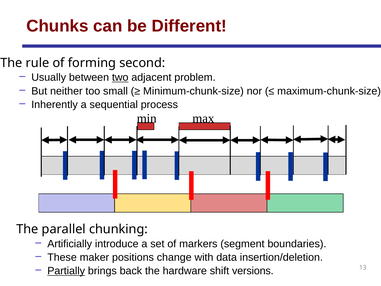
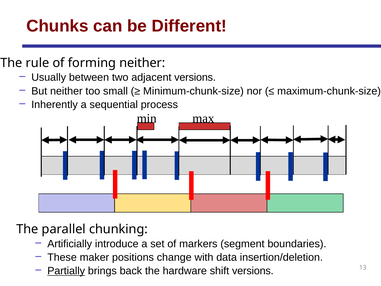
forming second: second -> neither (142, 63)
two underline: present -> none (120, 77)
adjacent problem: problem -> versions (195, 77)
